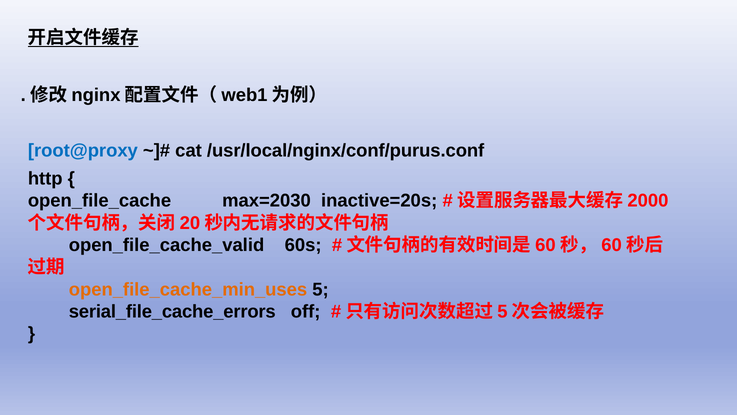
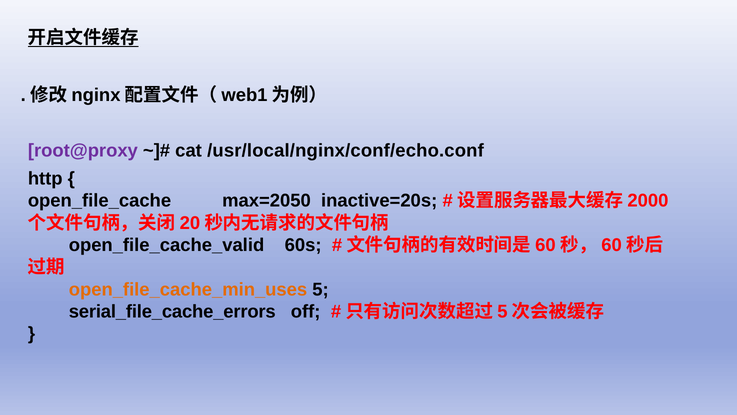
root@proxy colour: blue -> purple (83, 151)
/usr/local/nginx/conf/purus.conf: /usr/local/nginx/conf/purus.conf -> /usr/local/nginx/conf/echo.conf (345, 151)
max=2030: max=2030 -> max=2050 (267, 201)
